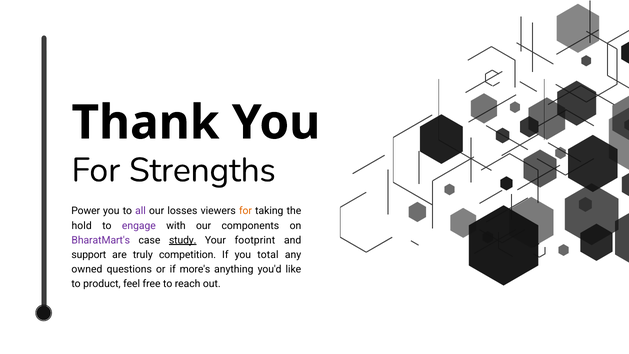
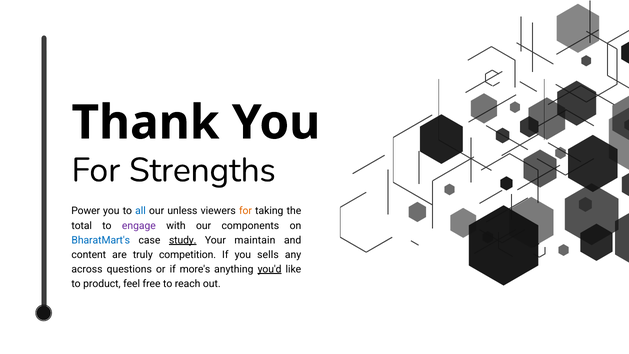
all colour: purple -> blue (141, 211)
losses: losses -> unless (182, 211)
hold: hold -> total (82, 225)
BharatMart's colour: purple -> blue (101, 240)
footprint: footprint -> maintain (255, 240)
support: support -> content (89, 254)
total: total -> sells (268, 254)
owned: owned -> across (87, 269)
you'd underline: none -> present (270, 269)
